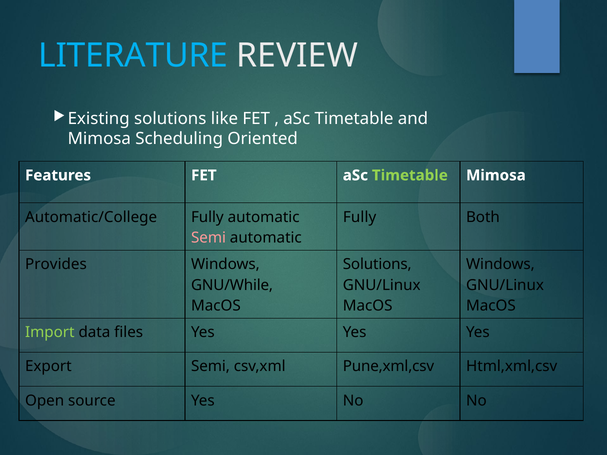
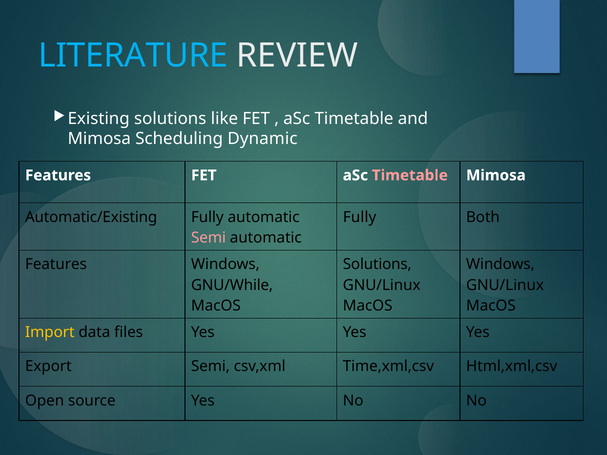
Oriented: Oriented -> Dynamic (262, 139)
Timetable colour: light green -> pink (410, 175)
Automatic/College: Automatic/College -> Automatic/Existing (91, 217)
Provides: Provides -> Features (56, 265)
Import colour: light green -> yellow (50, 333)
Pune,xml,csv: Pune,xml,csv -> Time,xml,csv (388, 367)
